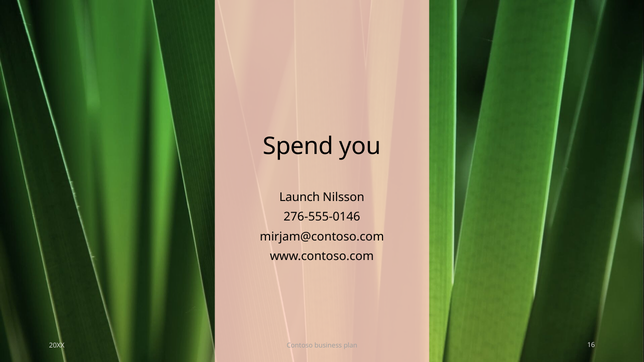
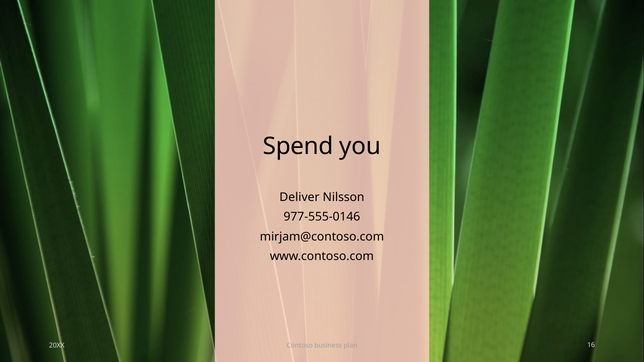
Launch: Launch -> Deliver (300, 197)
276-555-0146: 276-555-0146 -> 977-555-0146 (322, 217)
